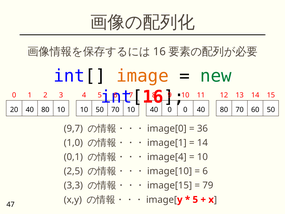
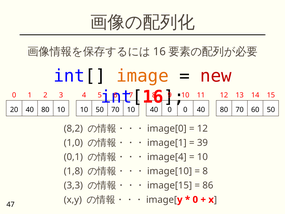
new colour: green -> red (216, 76)
9,7: 9,7 -> 8,2 (73, 128)
36: 36 -> 12 (202, 128)
14: 14 -> 39 (202, 143)
2,5: 2,5 -> 1,8 (73, 171)
6: 6 -> 8 (205, 171)
79: 79 -> 86 (208, 185)
5: 5 -> 0 (195, 199)
